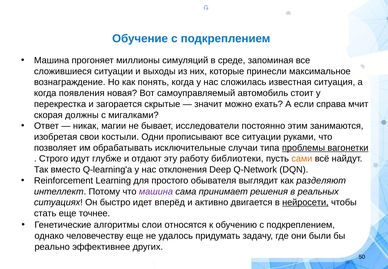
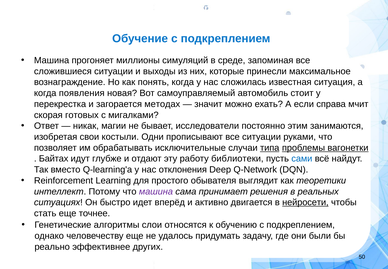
скрытые: скрытые -> методах (162, 104)
должны: должны -> готовых (82, 115)
типа underline: none -> present (270, 148)
Строго: Строго -> Байтах (54, 159)
сами colour: orange -> blue (302, 159)
разделяют: разделяют -> теоретики (321, 181)
